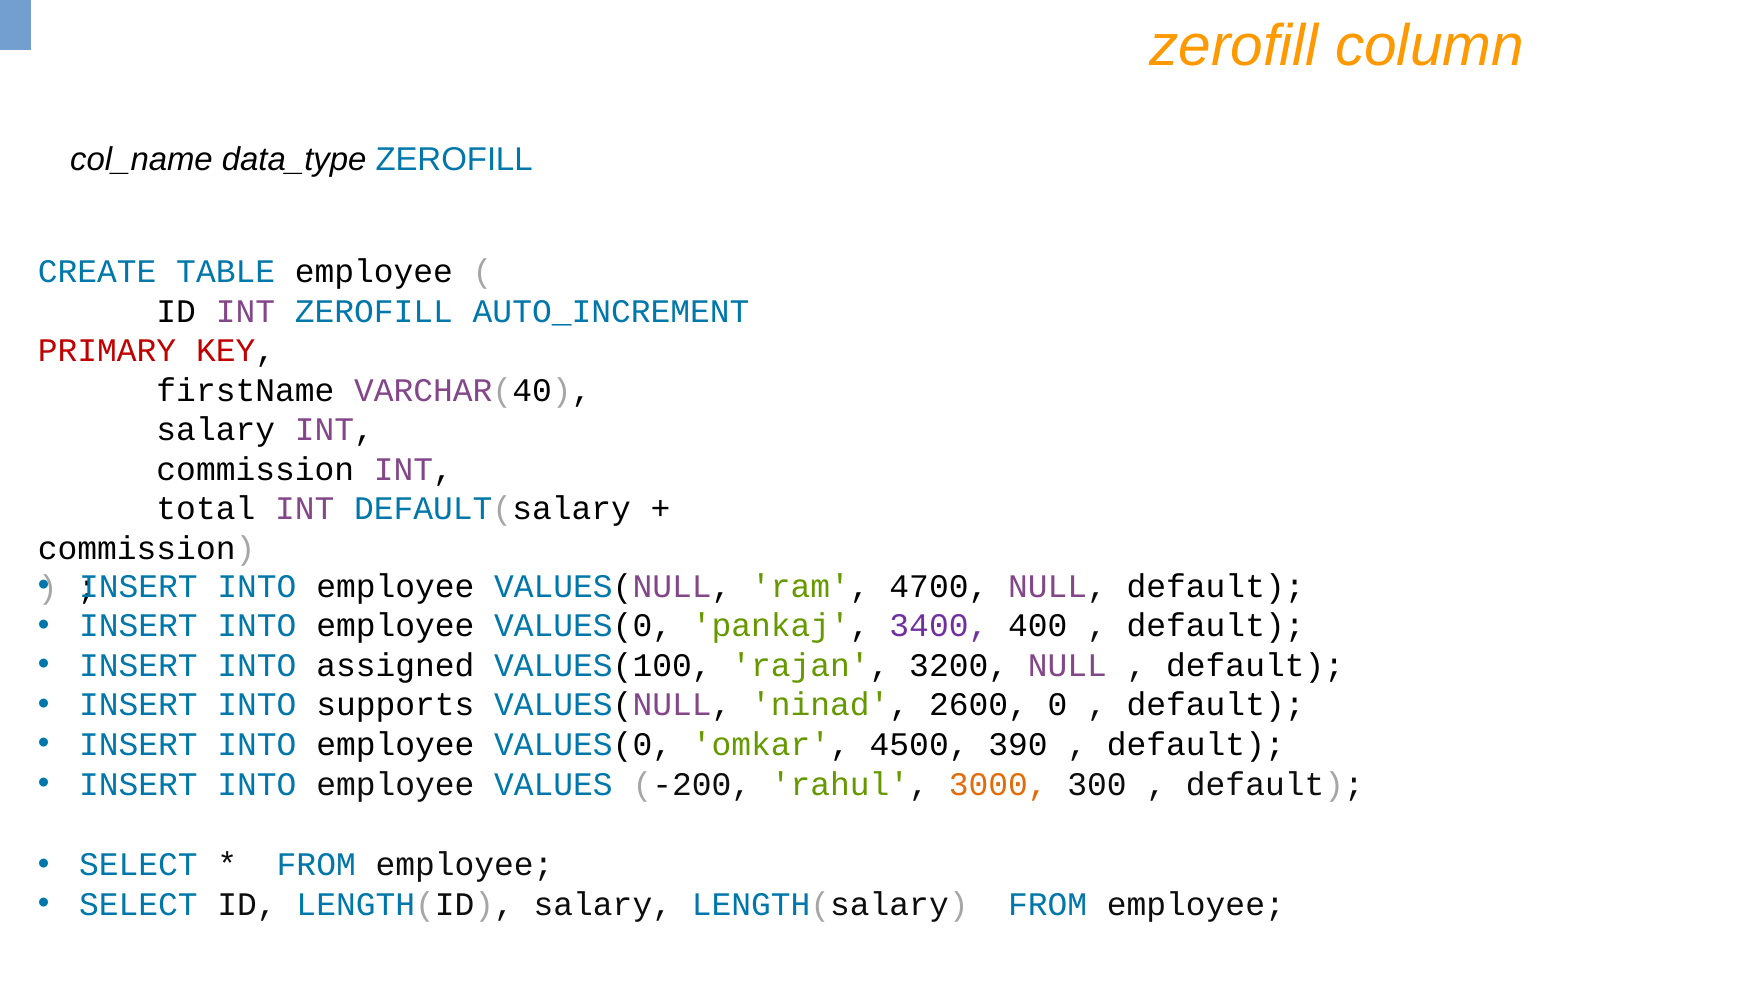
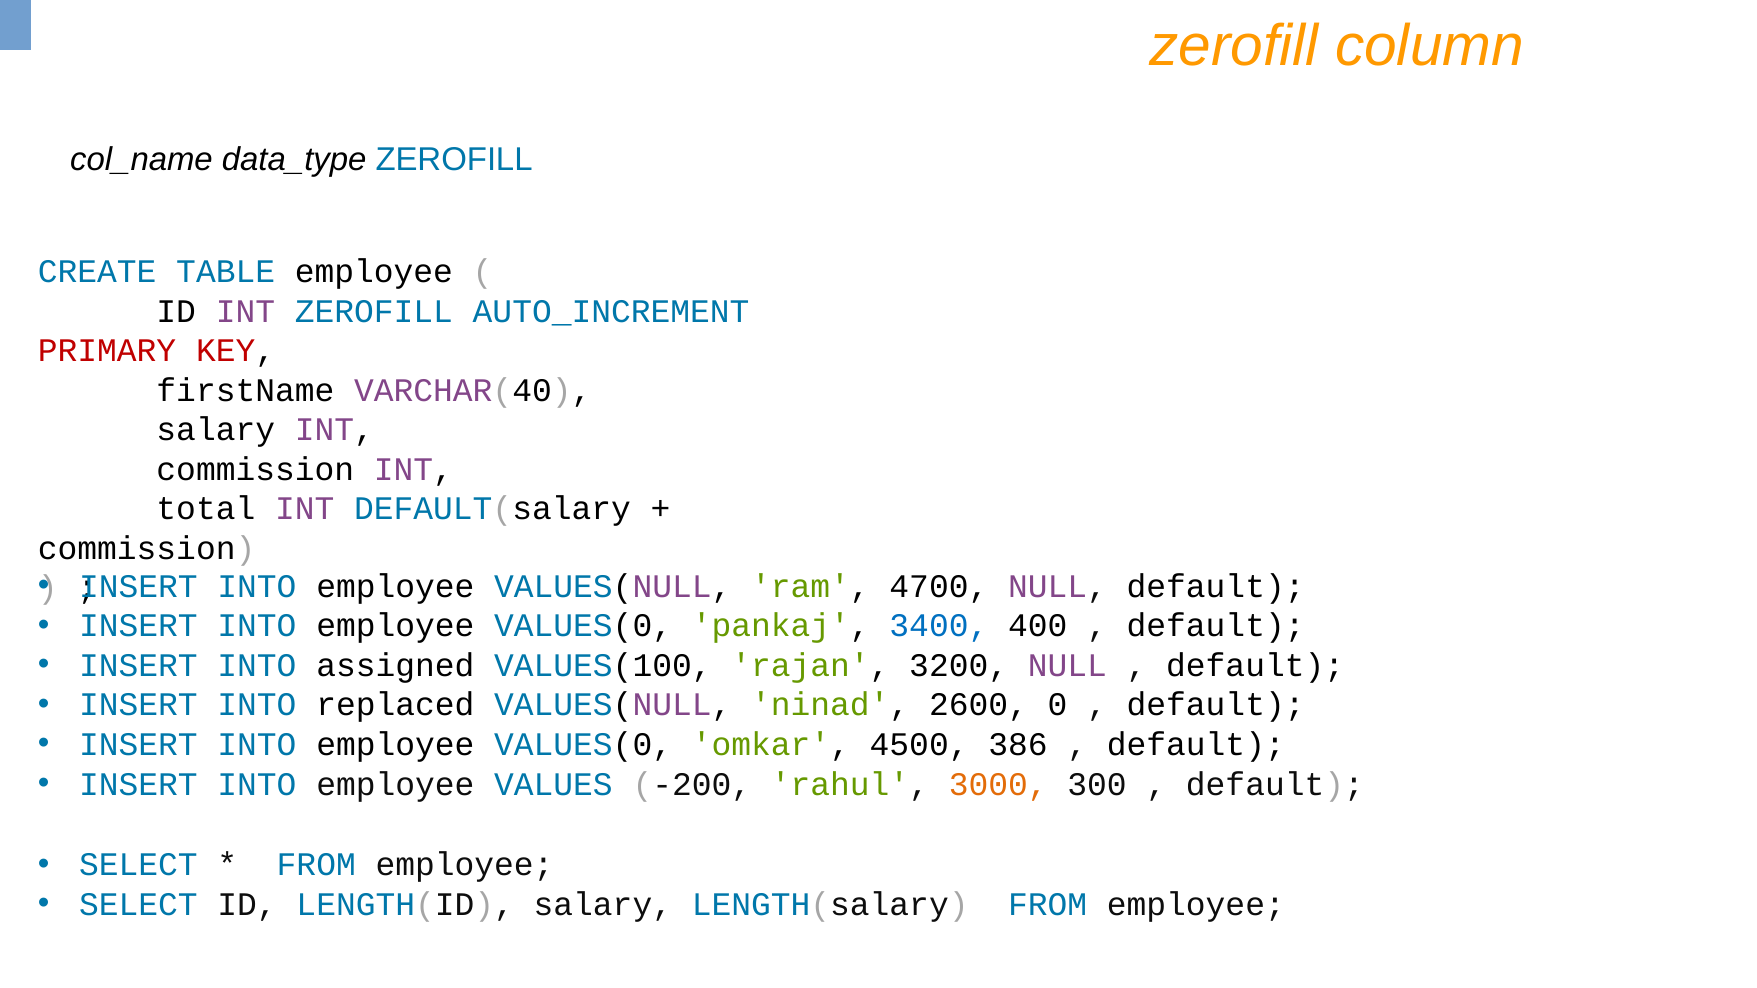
3400 colour: purple -> blue (939, 626)
supports: supports -> replaced (395, 705)
390: 390 -> 386 (1018, 745)
